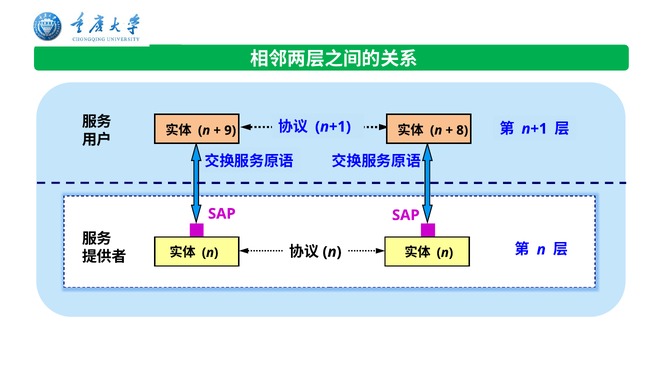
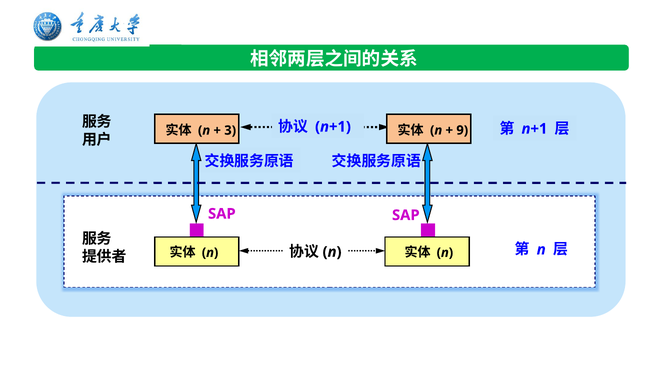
8: 8 -> 9 (462, 130)
9: 9 -> 3 (230, 130)
